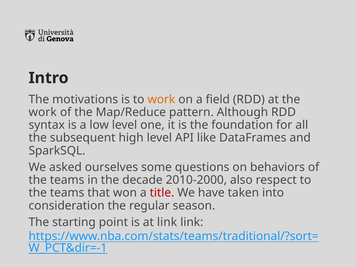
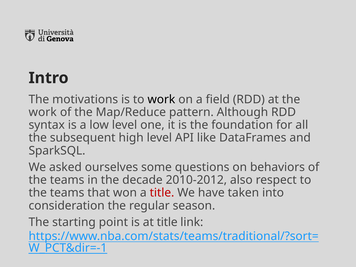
work colour: orange -> black (161, 99)
2010-2000: 2010-2000 -> 2010-2012 (196, 180)
at link: link -> title (167, 222)
